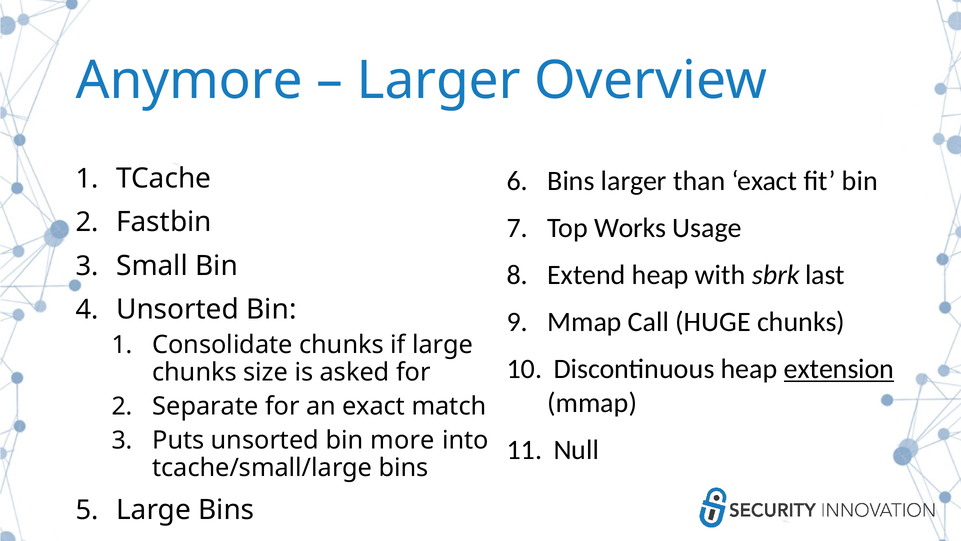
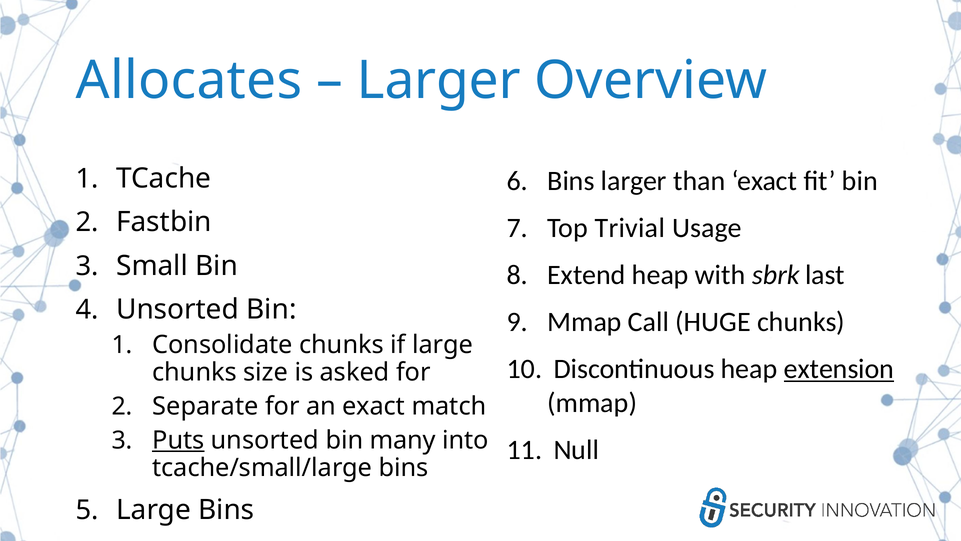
Anymore: Anymore -> Allocates (189, 81)
Works: Works -> Trivial (630, 228)
Puts underline: none -> present (178, 440)
more: more -> many (403, 440)
